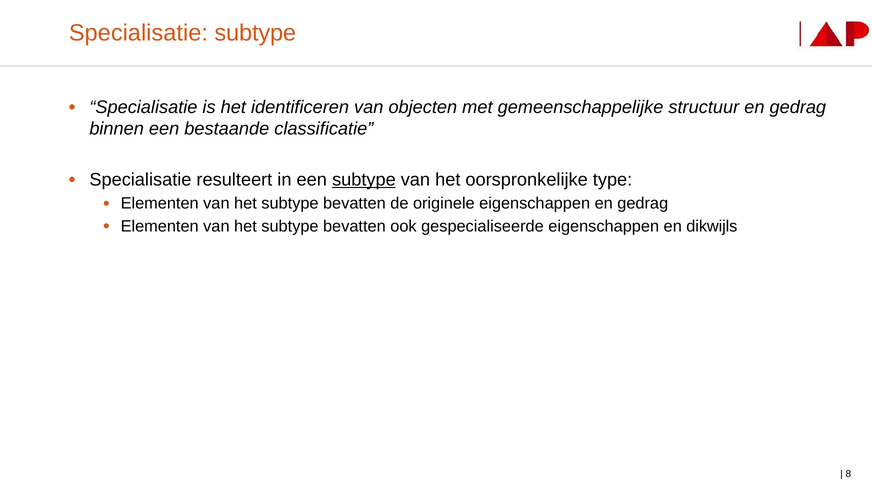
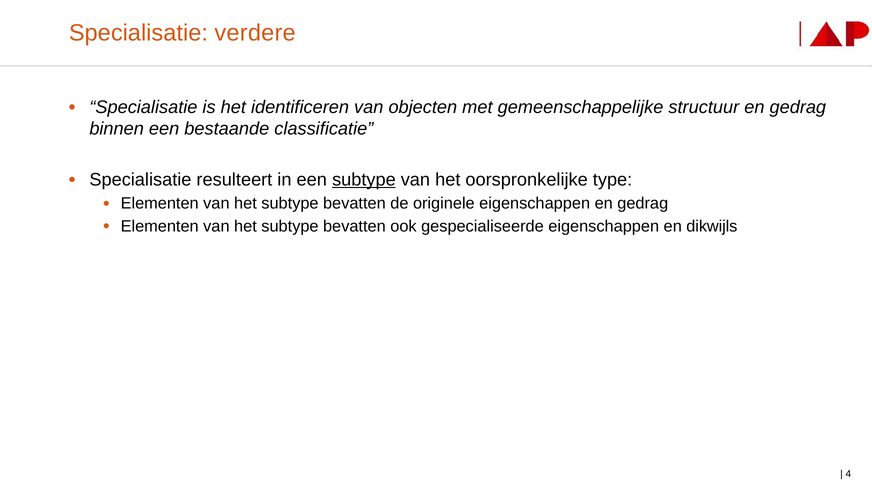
Specialisatie subtype: subtype -> verdere (255, 33)
8: 8 -> 4 (848, 475)
